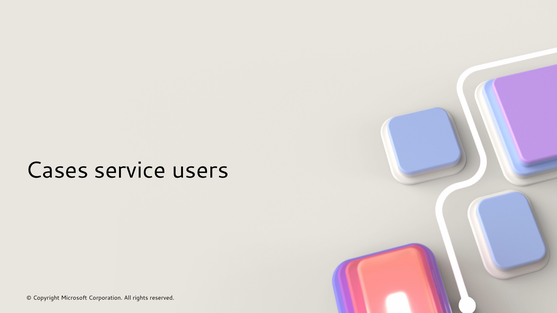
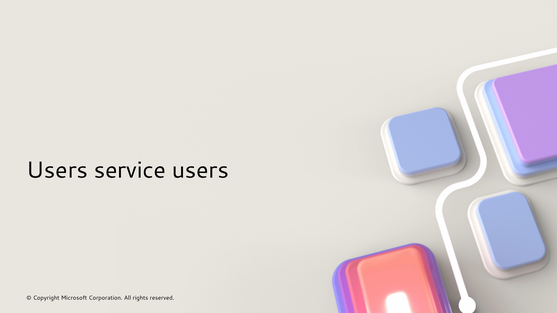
Cases: Cases -> Users (57, 170)
